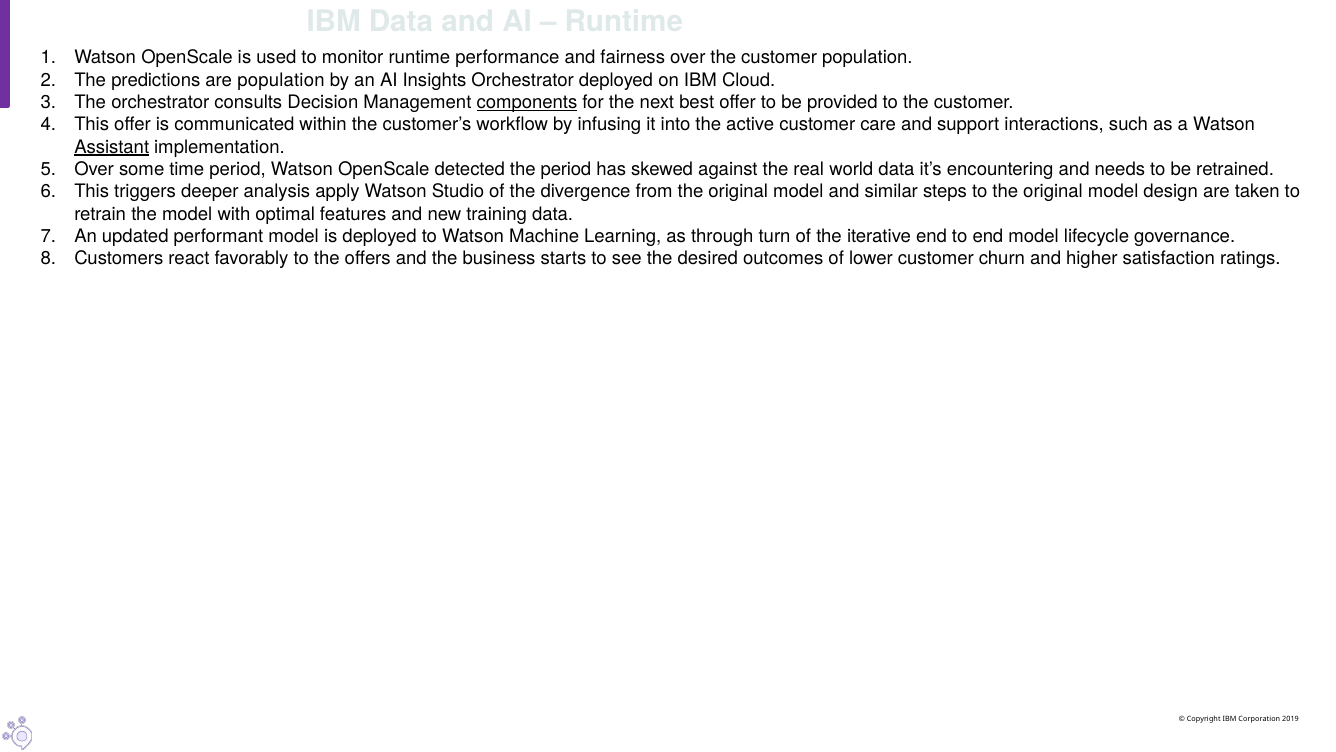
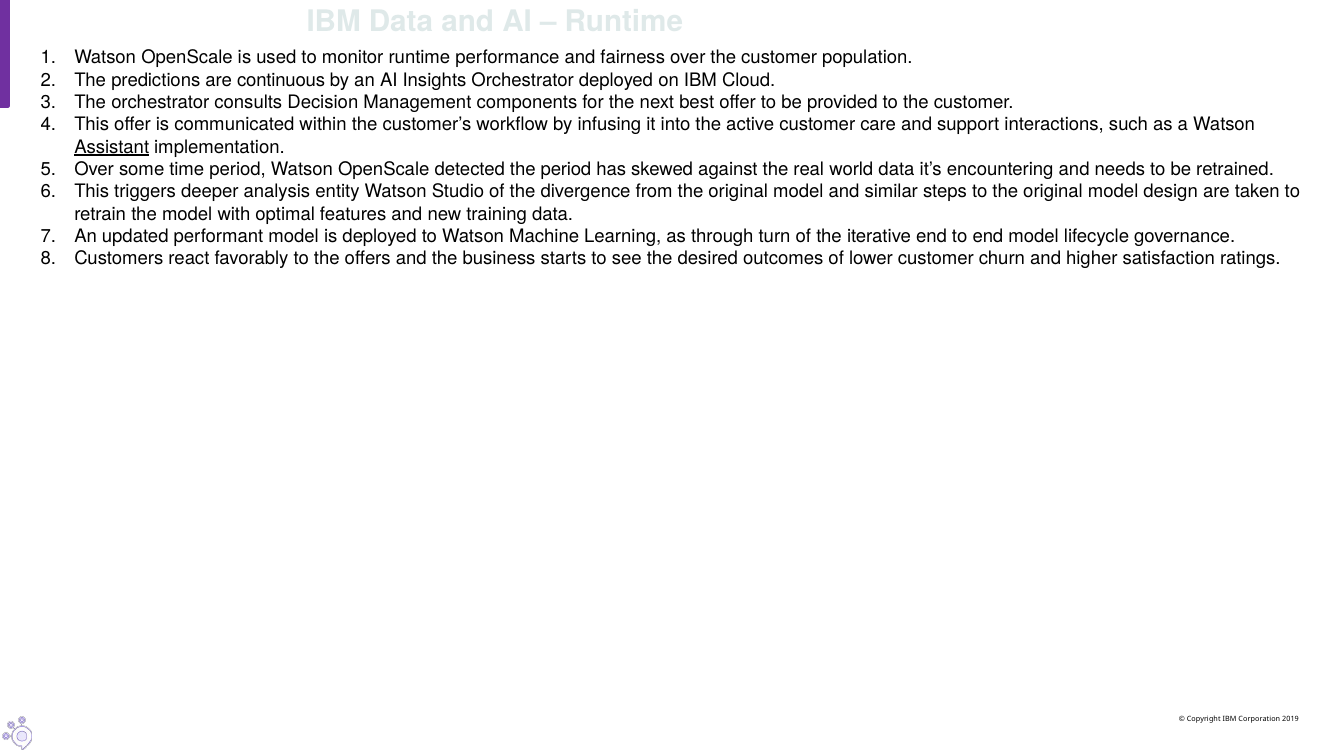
are population: population -> continuous (281, 80)
components underline: present -> none (527, 102)
apply: apply -> entity (338, 191)
